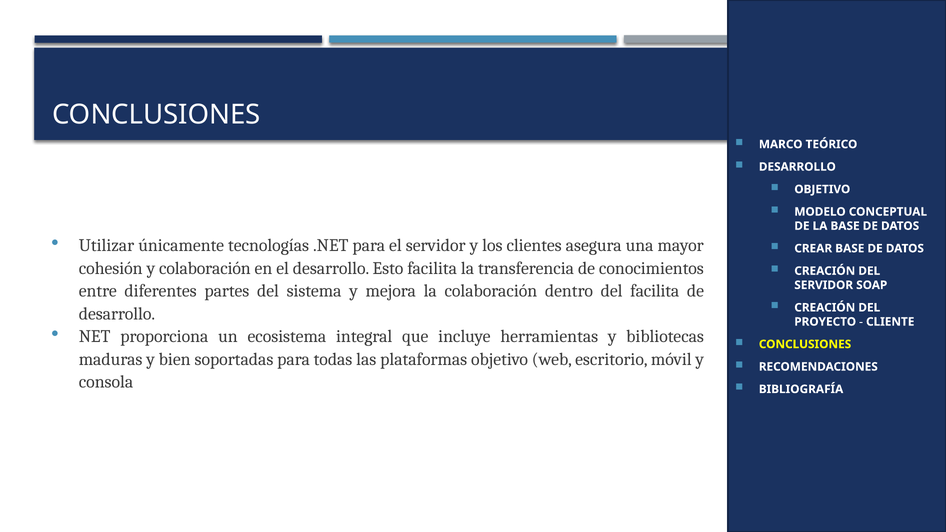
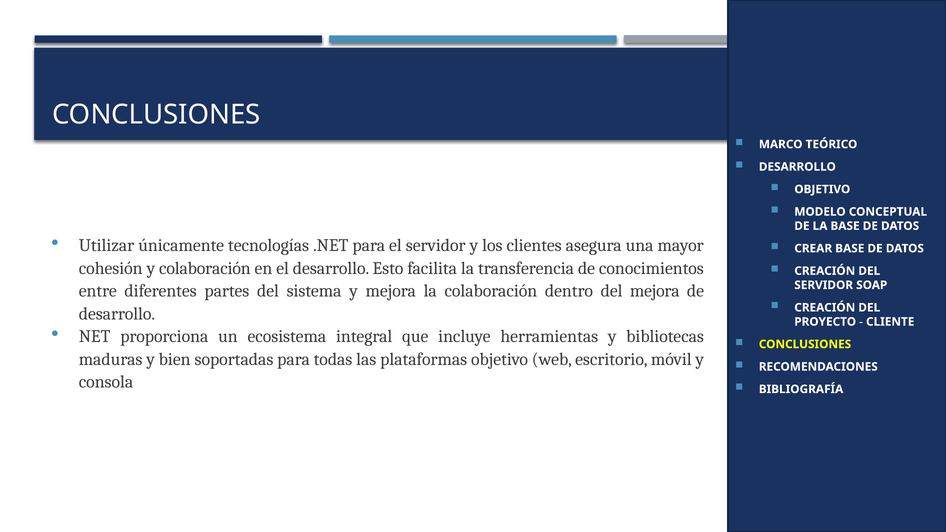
del facilita: facilita -> mejora (655, 291)
